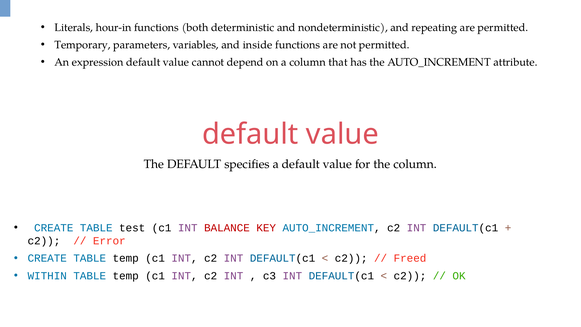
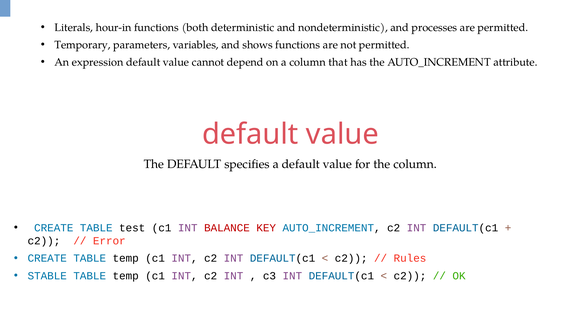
repeating: repeating -> processes (434, 27)
inside: inside -> shows (258, 45)
Freed: Freed -> Rules (410, 258)
WITHIN: WITHIN -> STABLE (47, 276)
